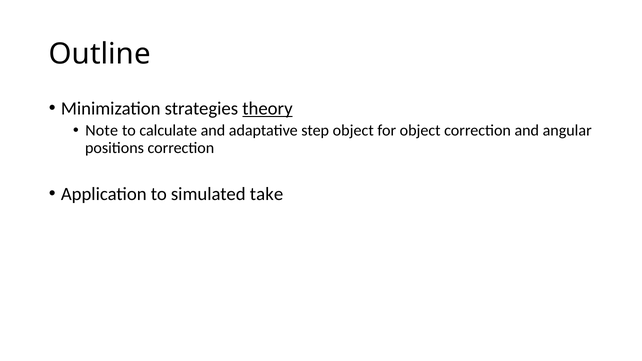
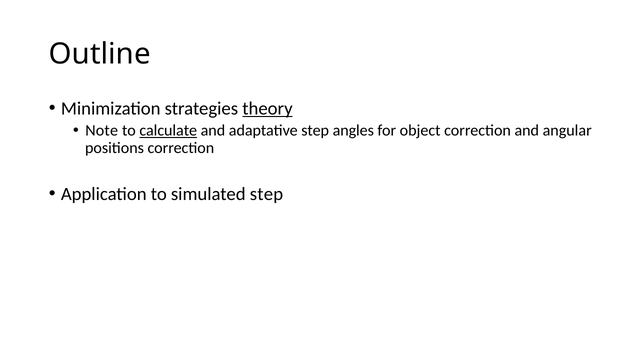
calculate underline: none -> present (168, 131)
step object: object -> angles (353, 131)
simulated take: take -> step (267, 194)
